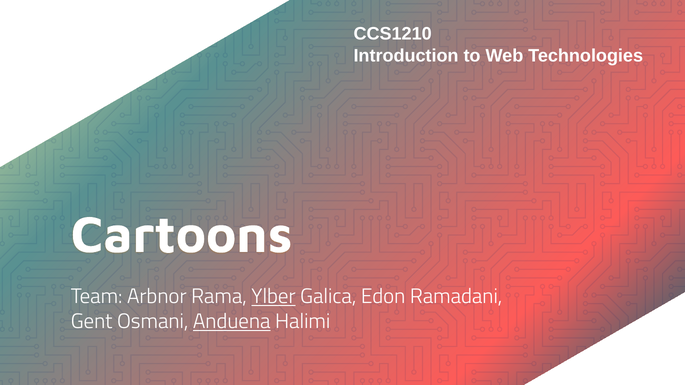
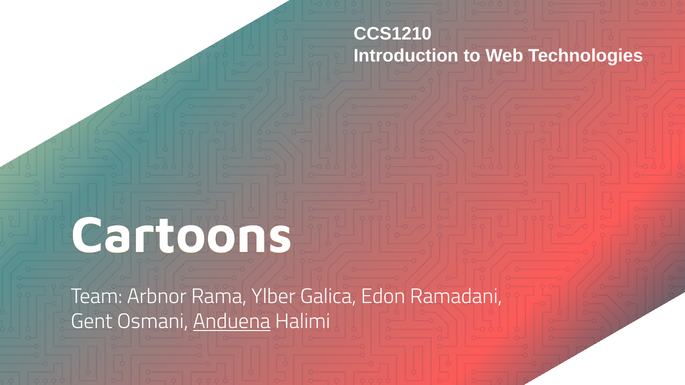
Ylber underline: present -> none (273, 297)
